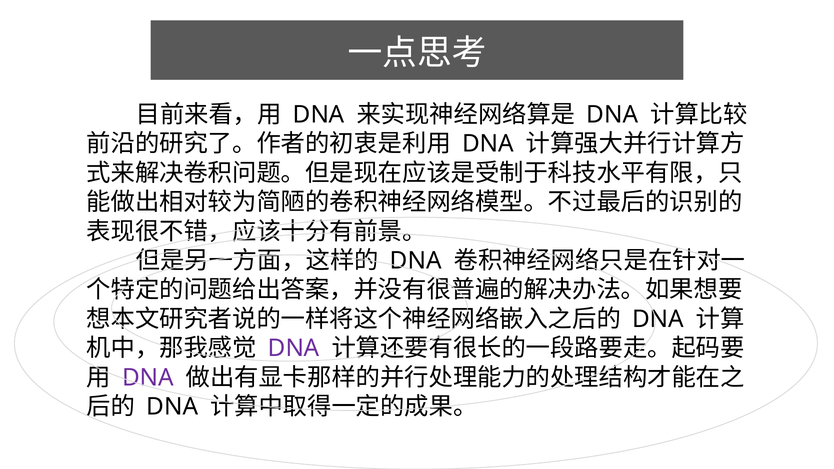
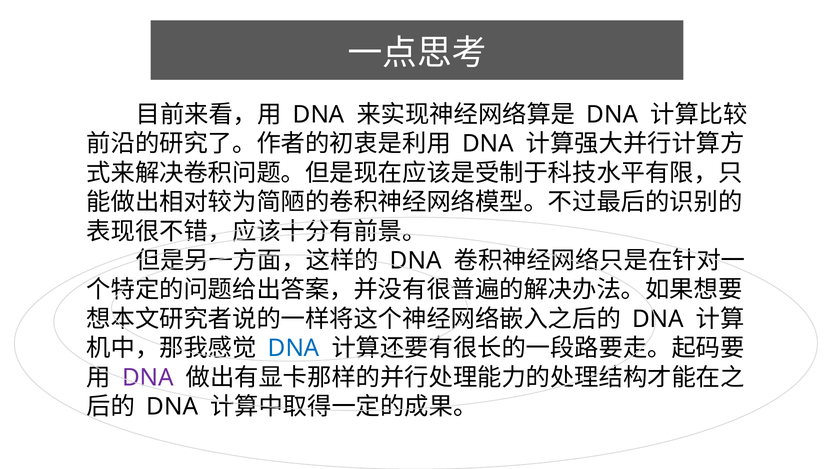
DNA colour: purple -> blue (294, 348)
